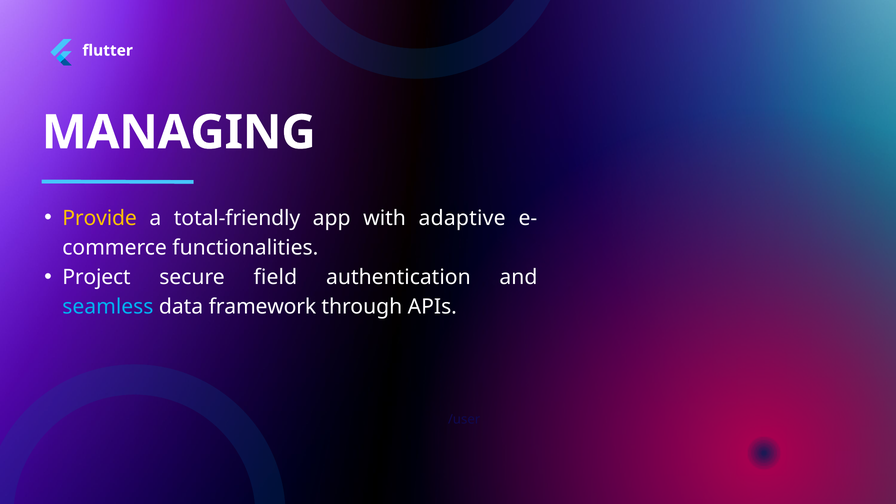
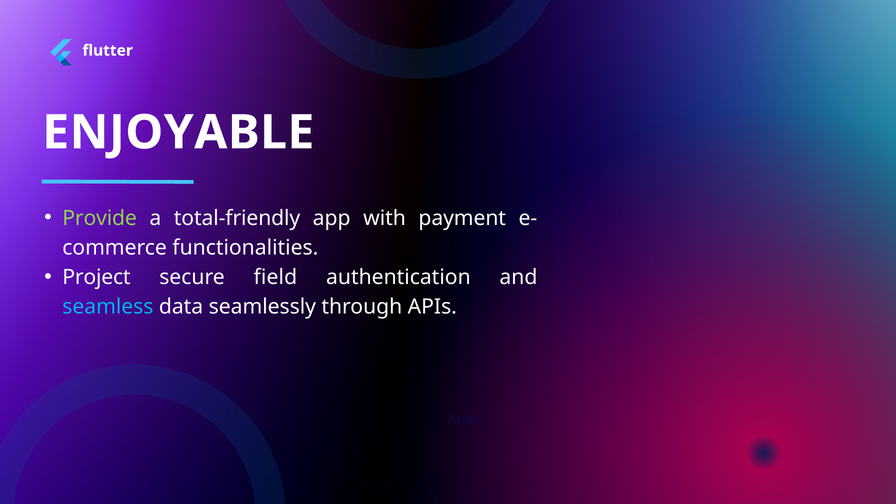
MANAGING: MANAGING -> ENJOYABLE (178, 133)
Provide colour: yellow -> light green (100, 218)
adaptive: adaptive -> payment (462, 218)
framework: framework -> seamlessly (262, 307)
